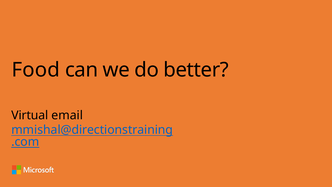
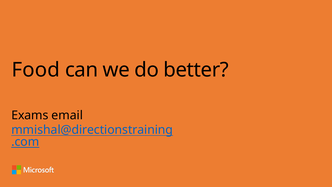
Virtual: Virtual -> Exams (30, 115)
